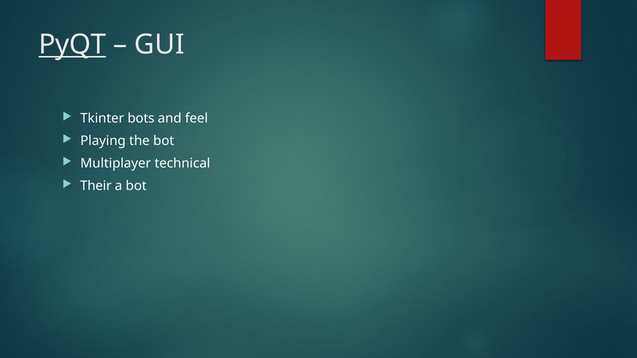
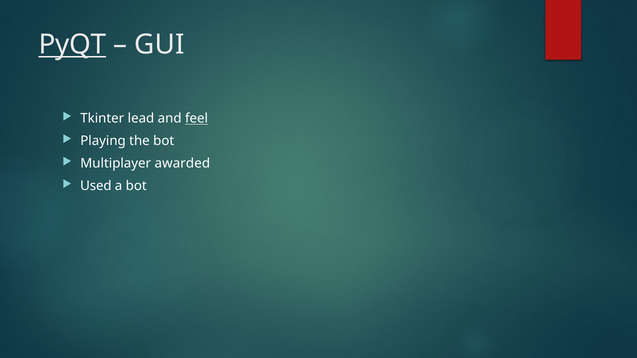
bots: bots -> lead (141, 119)
feel underline: none -> present (197, 119)
technical: technical -> awarded (182, 164)
Their: Their -> Used (96, 186)
